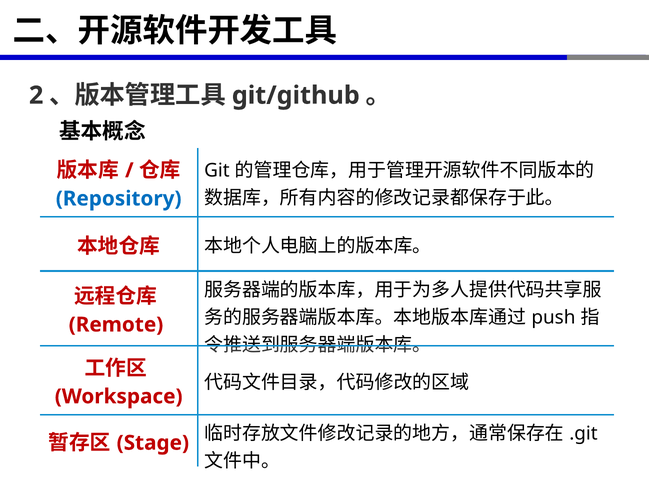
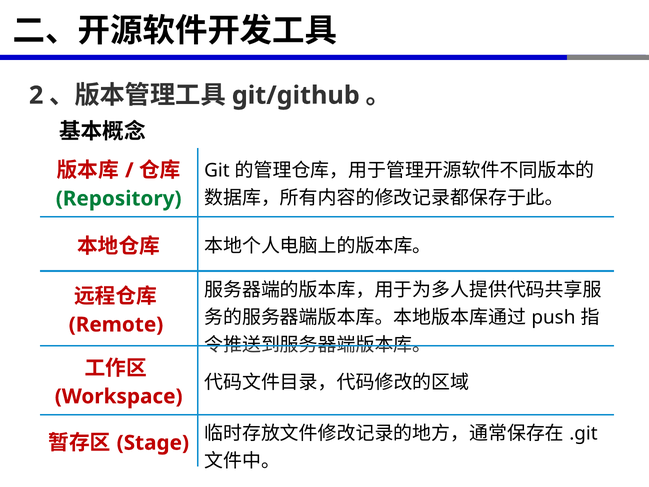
Repository colour: blue -> green (119, 199)
